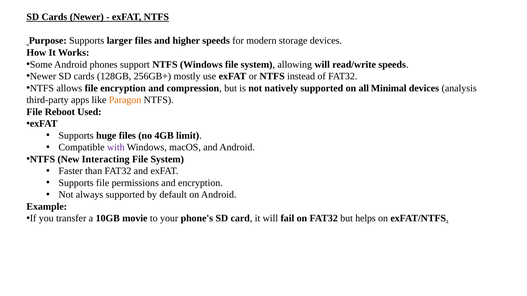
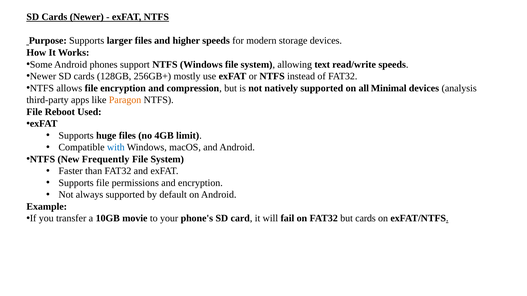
allowing will: will -> text (322, 65)
with colour: purple -> blue (116, 148)
Interacting: Interacting -> Frequently (106, 159)
but helps: helps -> cards (366, 219)
